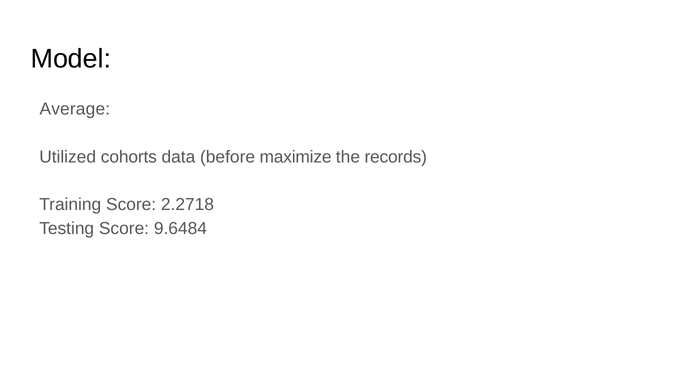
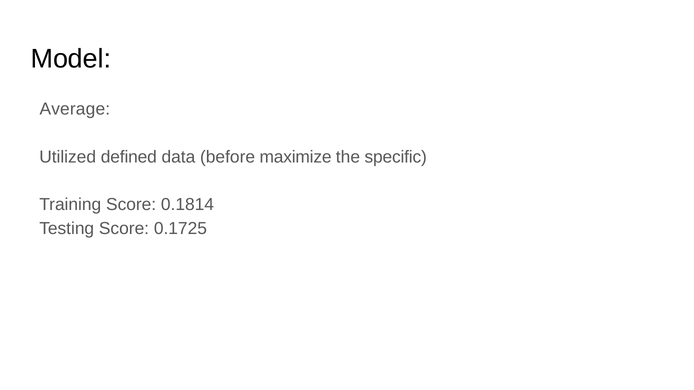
cohorts: cohorts -> defined (129, 157)
records: records -> specific (396, 157)
2.2718: 2.2718 -> 0.1814 (187, 205)
9.6484: 9.6484 -> 0.1725 (180, 229)
